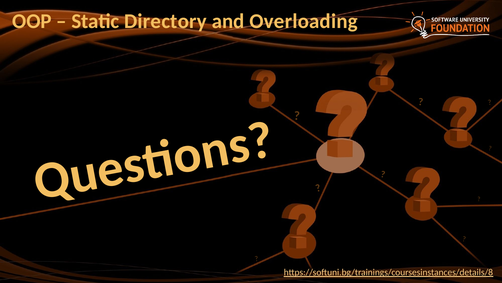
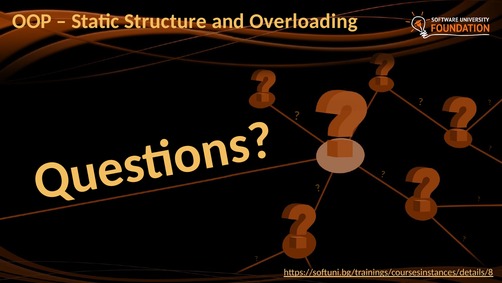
Directory: Directory -> Structure (166, 21)
